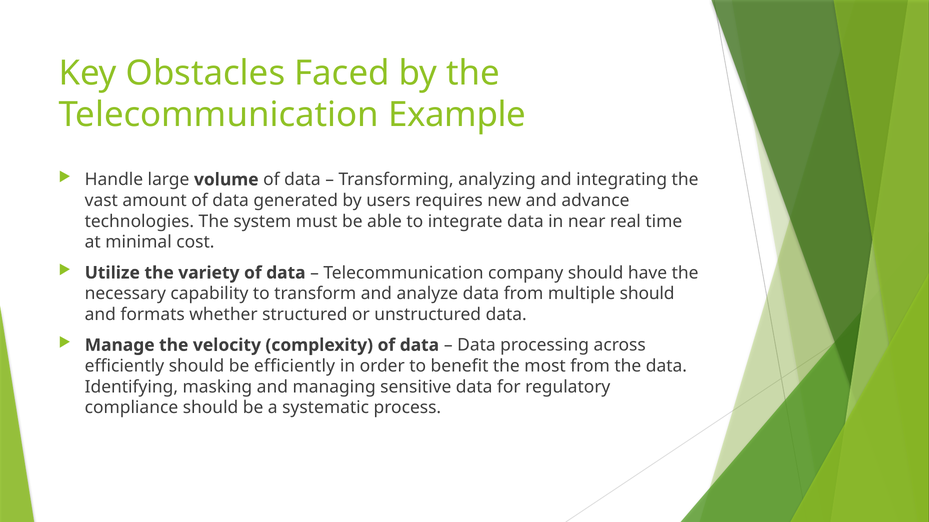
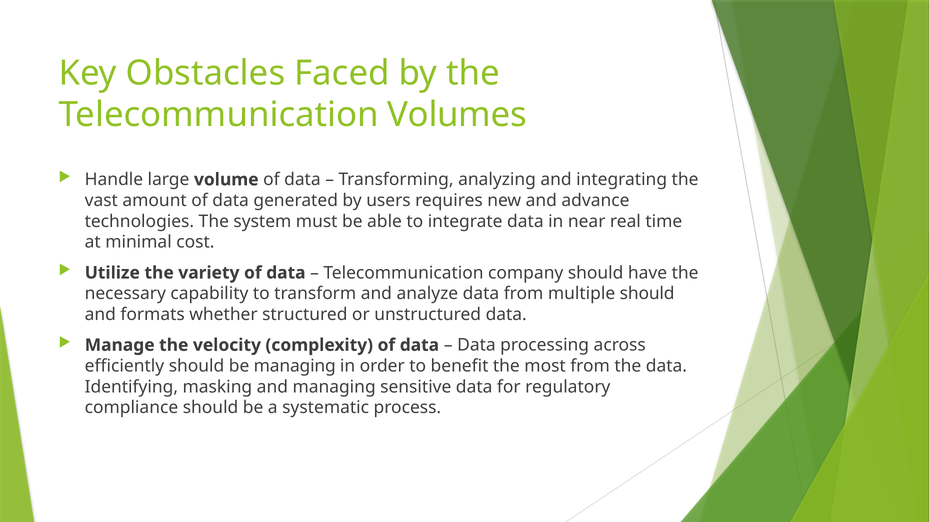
Example: Example -> Volumes (457, 115)
be efficiently: efficiently -> managing (295, 366)
